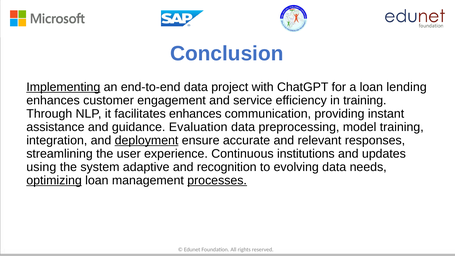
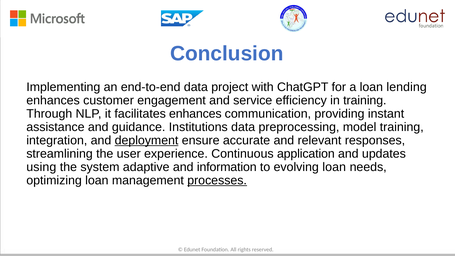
Implementing underline: present -> none (63, 87)
Evaluation: Evaluation -> Institutions (198, 127)
institutions: institutions -> application (306, 154)
recognition: recognition -> information (227, 167)
evolving data: data -> loan (334, 167)
optimizing underline: present -> none (54, 180)
